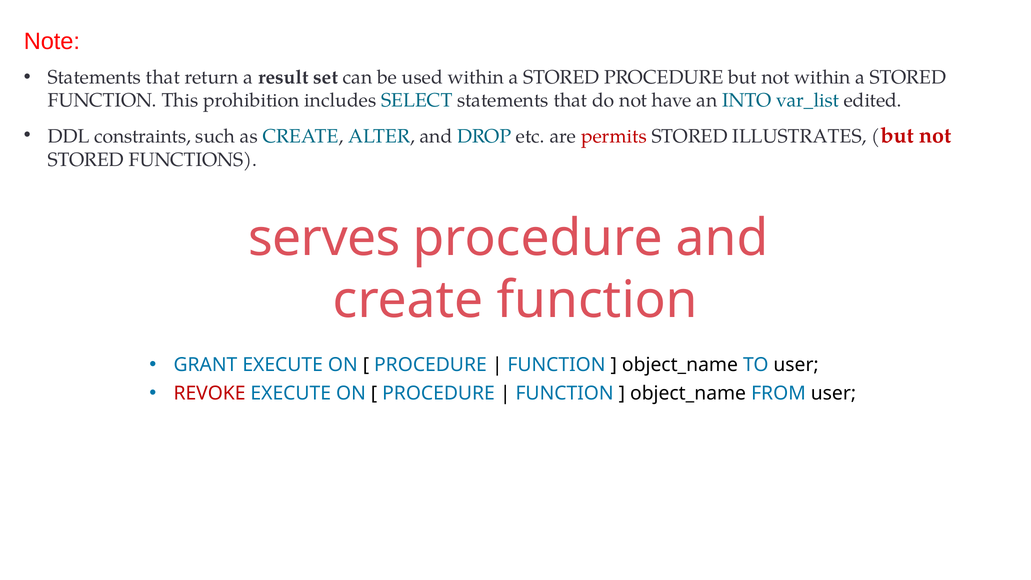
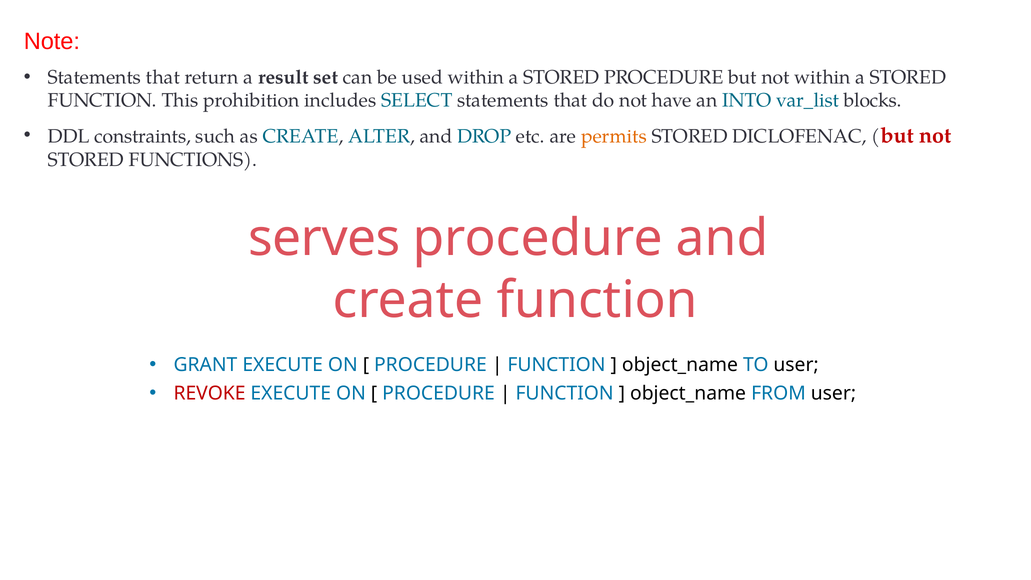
edited: edited -> blocks (873, 101)
permits colour: red -> orange (614, 136)
ILLUSTRATES: ILLUSTRATES -> DICLOFENAC (800, 136)
